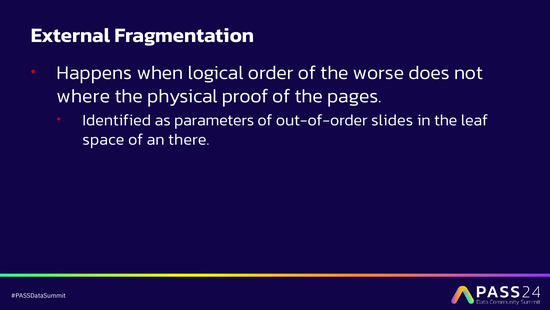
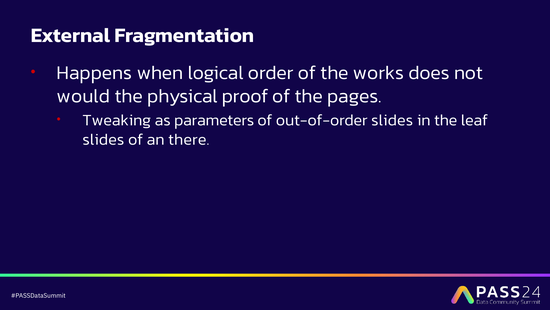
worse: worse -> works (378, 73)
where: where -> would (83, 96)
Identified: Identified -> Tweaking (117, 120)
space: space -> slides (103, 139)
